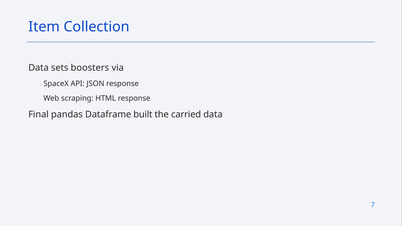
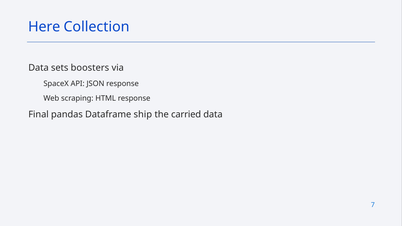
Item: Item -> Here (44, 27)
built: built -> ship (143, 115)
